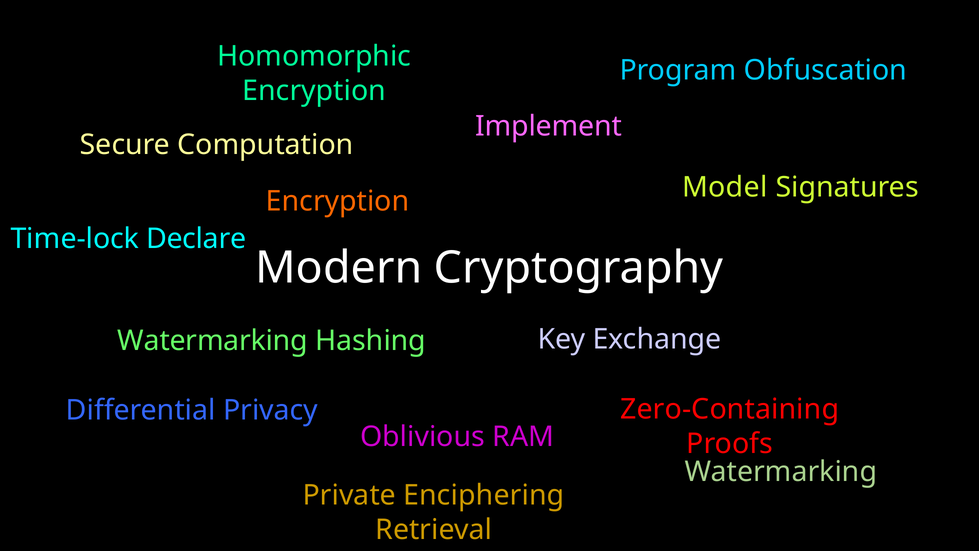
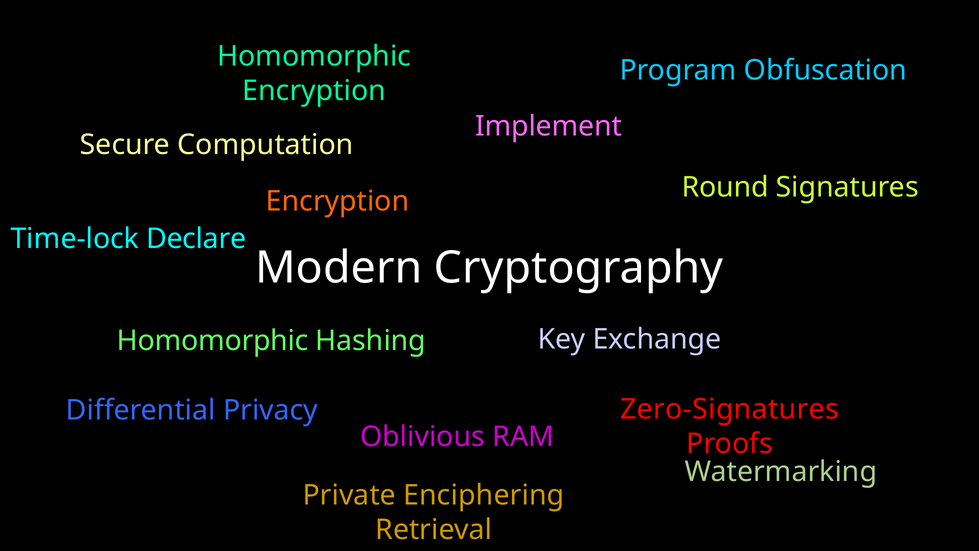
Model: Model -> Round (725, 187)
Watermarking: Watermarking -> Homomorphic (213, 340)
Zero-Containing: Zero-Containing -> Zero-Signatures (730, 409)
